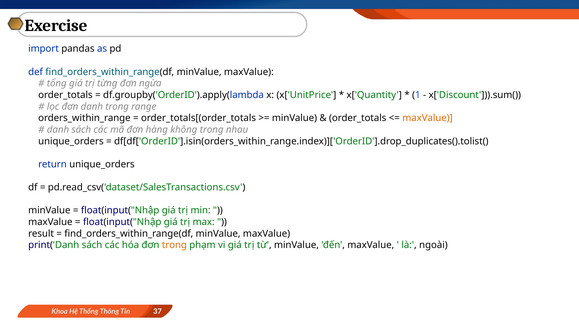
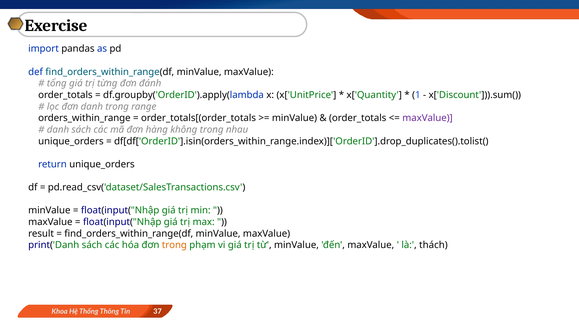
ngừa: ngừa -> đánh (150, 84)
maxValue colour: orange -> purple (428, 118)
ngoài: ngoài -> thách (433, 246)
